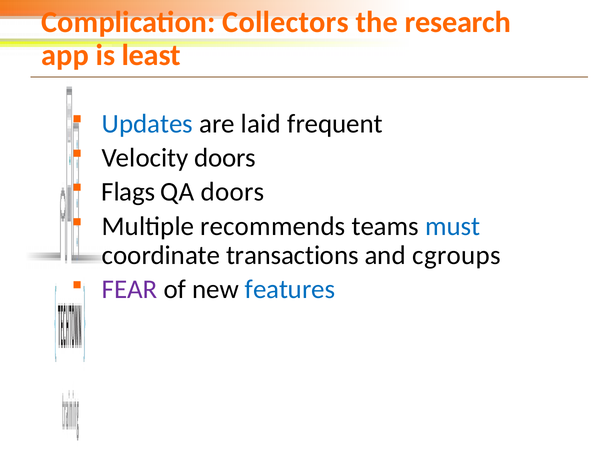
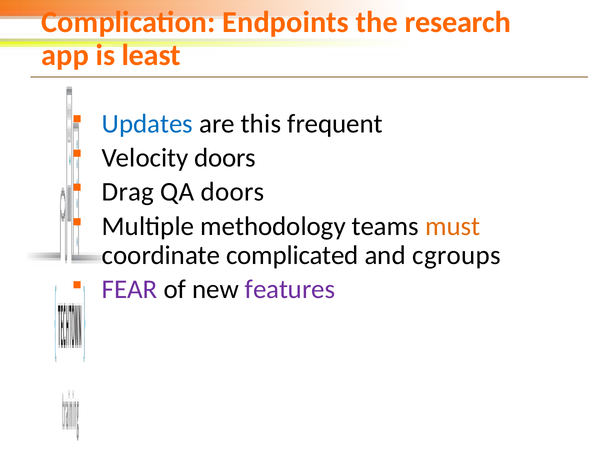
Collectors: Collectors -> Endpoints (286, 22)
laid: laid -> this (261, 124)
Flags: Flags -> Drag (128, 192)
recommends: recommends -> methodology (273, 226)
must colour: blue -> orange (453, 226)
transactions: transactions -> complicated (292, 255)
features colour: blue -> purple (290, 290)
